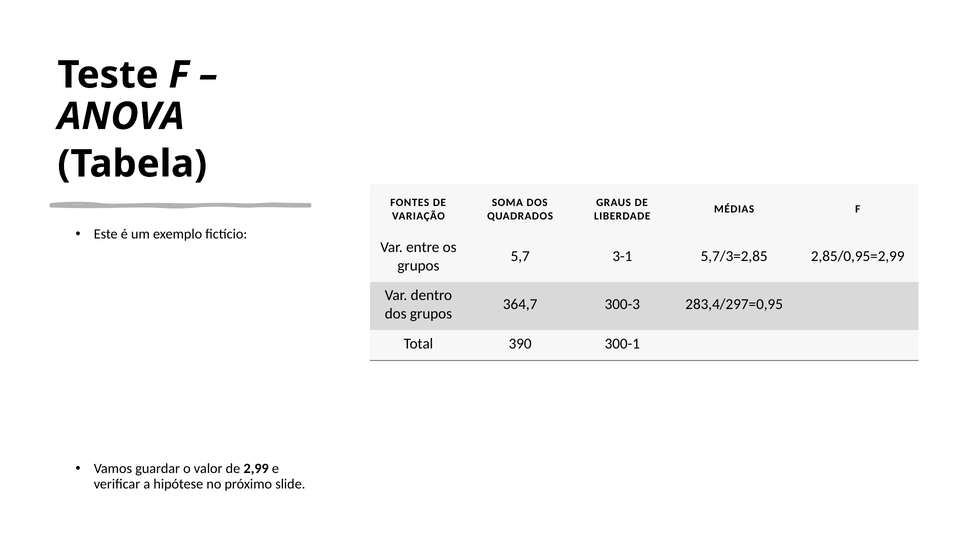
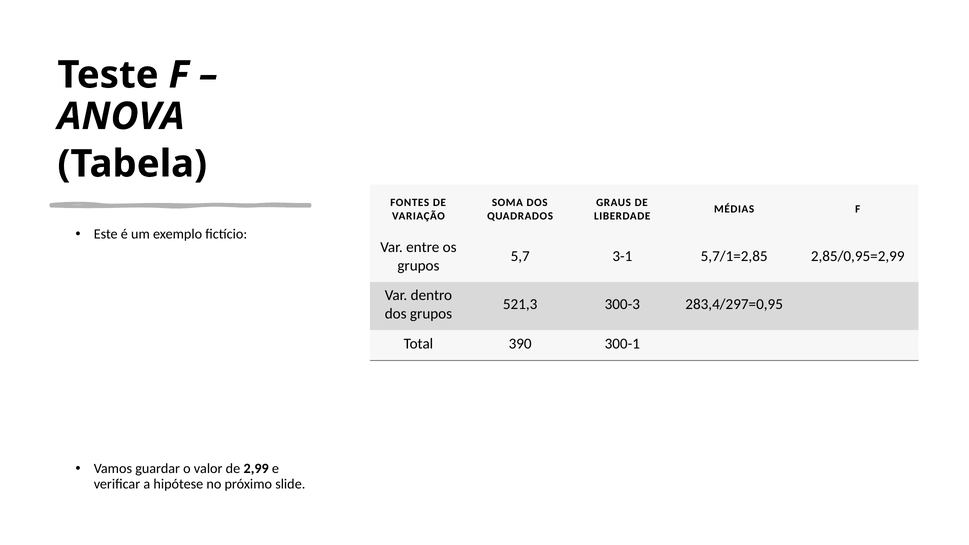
5,7/3=2,85: 5,7/3=2,85 -> 5,7/1=2,85 (734, 256)
364,7: 364,7 -> 521,3 (520, 304)
